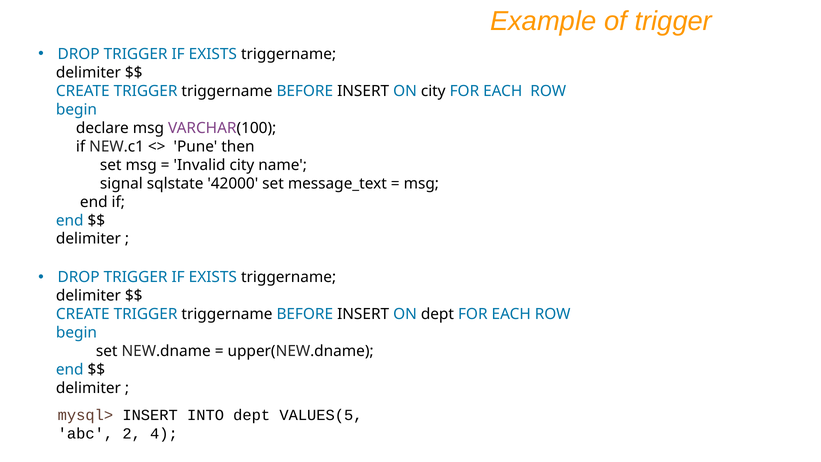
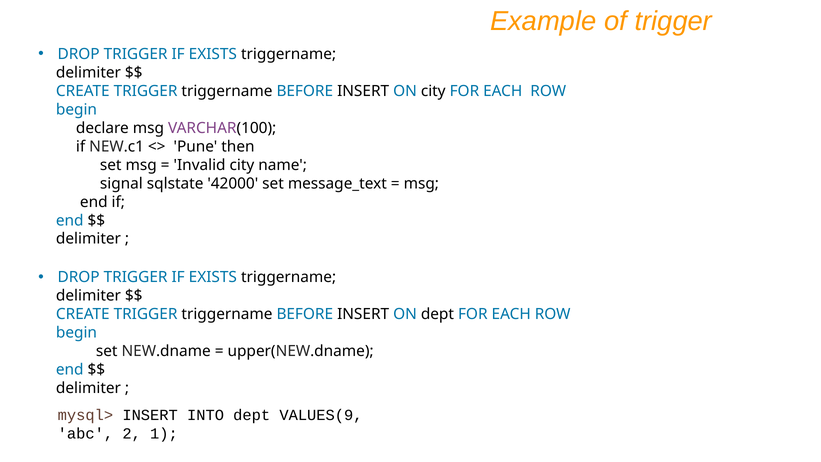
VALUES(5: VALUES(5 -> VALUES(9 (321, 415)
4: 4 -> 1 (164, 434)
